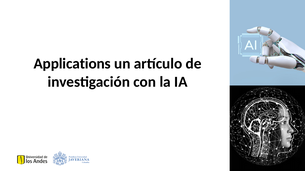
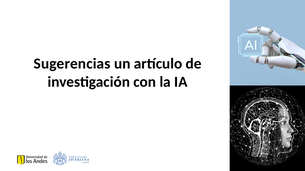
Applications: Applications -> Sugerencias (72, 64)
